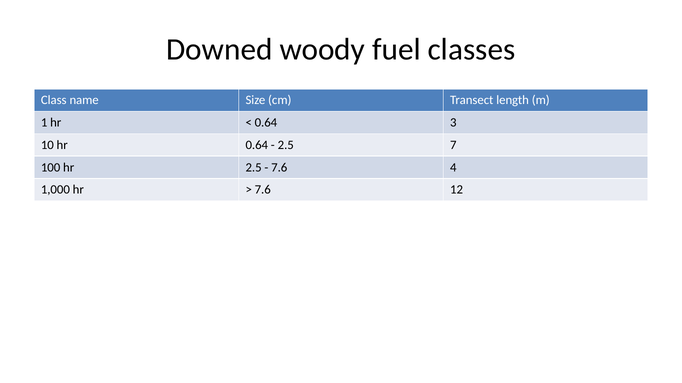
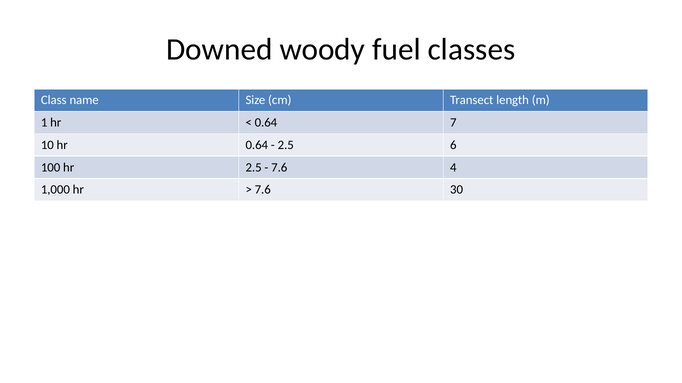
3: 3 -> 7 (453, 123)
7: 7 -> 6 (453, 145)
12: 12 -> 30 (457, 190)
